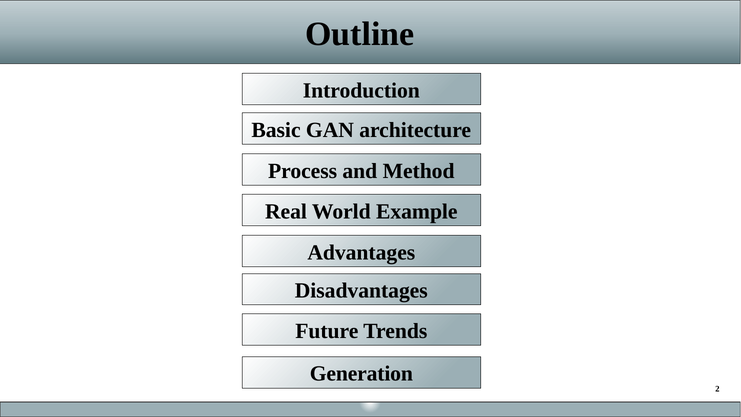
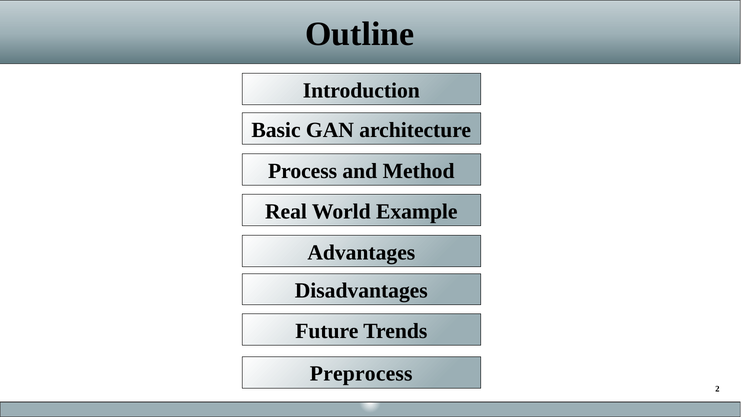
Generation: Generation -> Preprocess (361, 374)
